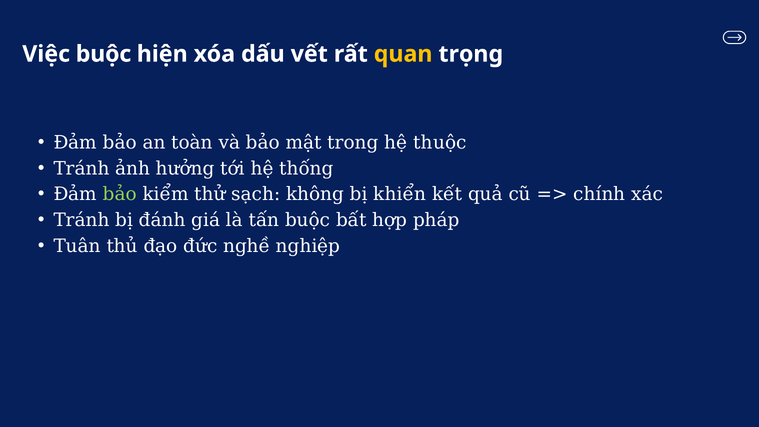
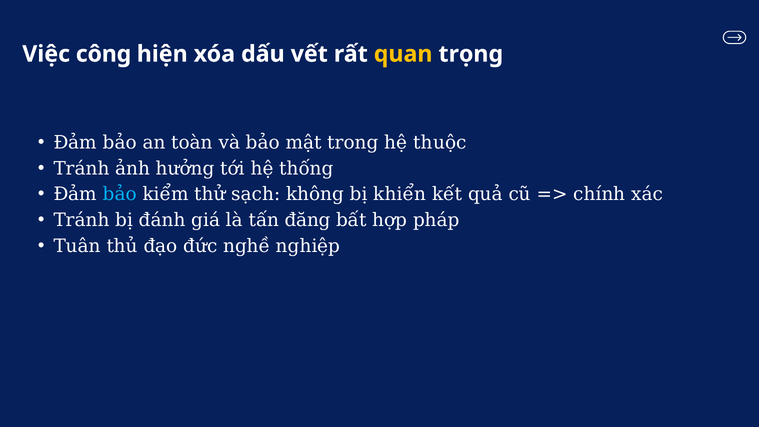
Việc buộc: buộc -> công (104, 54)
bảo colour: light green -> light blue (120, 194)
tấn buộc: buộc -> đăng (308, 220)
